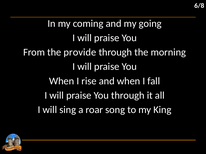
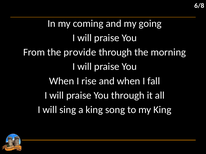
a roar: roar -> king (94, 110)
